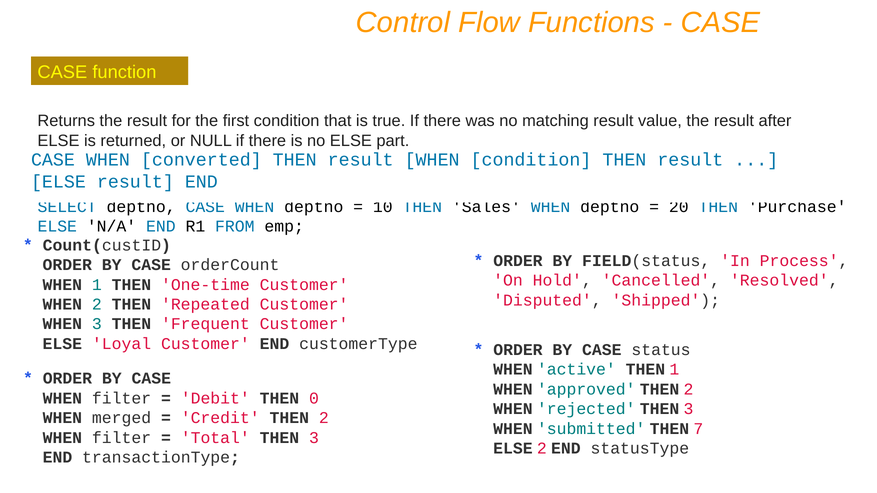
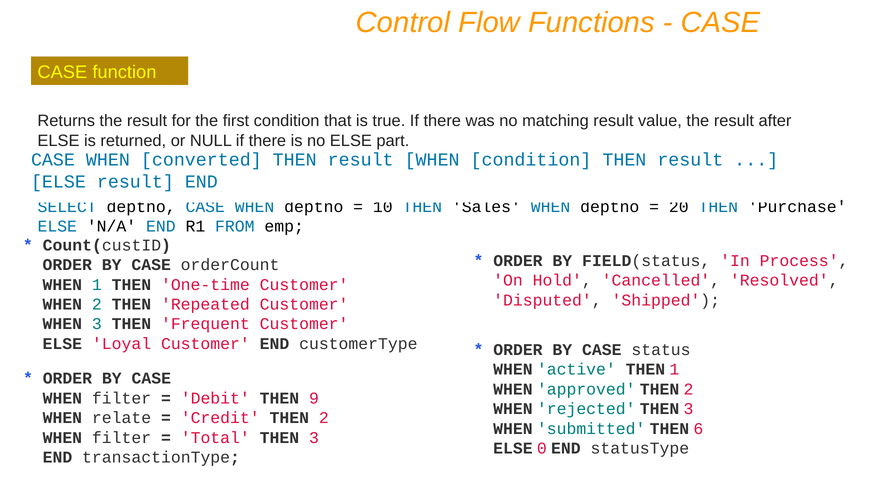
0: 0 -> 9 (314, 399)
merged: merged -> relate (122, 418)
7: 7 -> 6 (698, 429)
ELSE 2: 2 -> 0 (542, 449)
